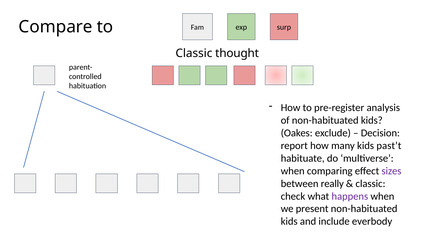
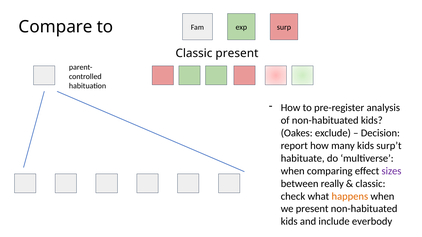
Classic thought: thought -> present (237, 53)
past’t: past’t -> surp’t (389, 146)
happens colour: purple -> orange (350, 197)
